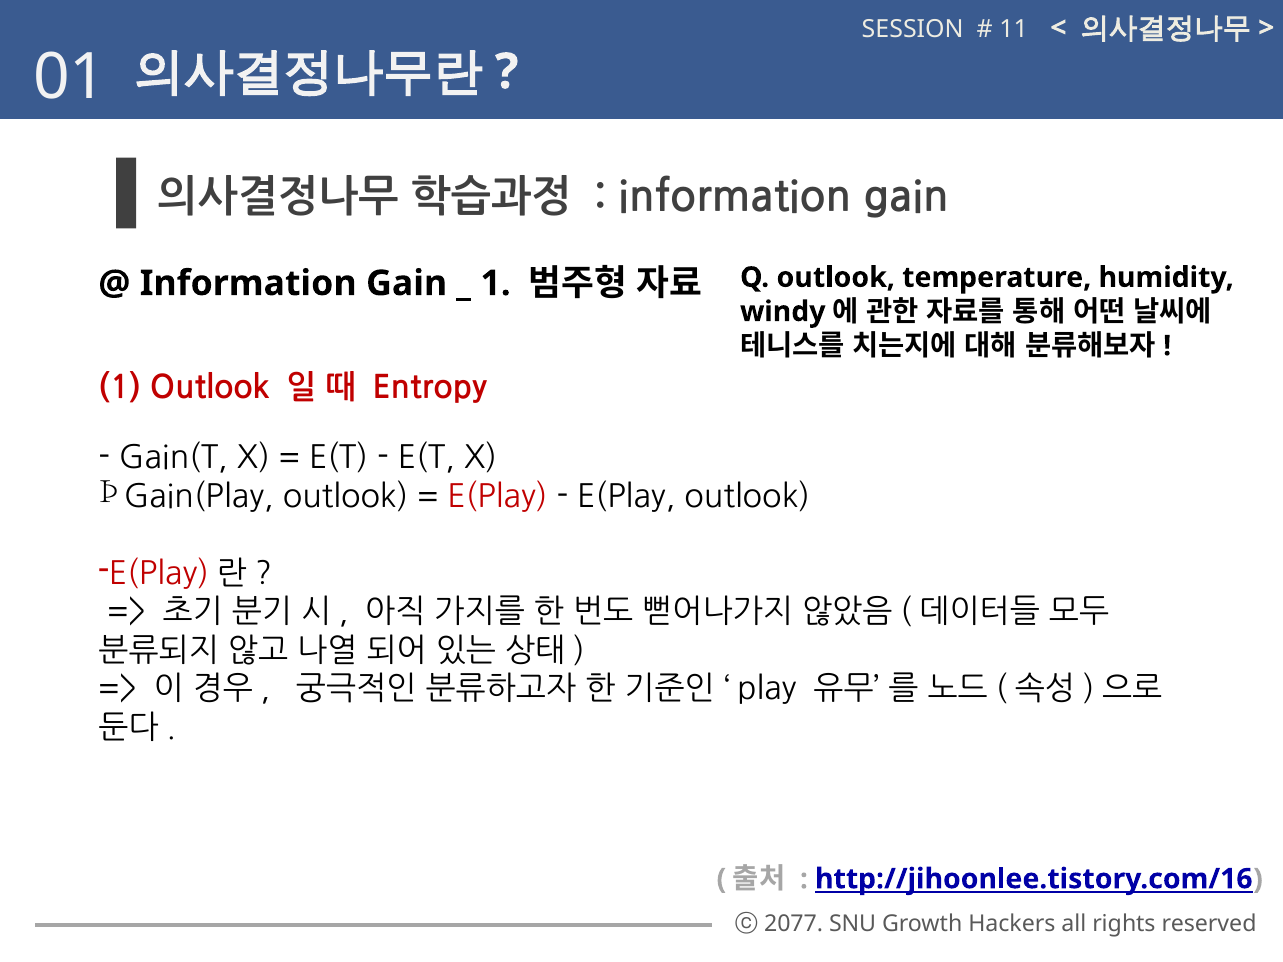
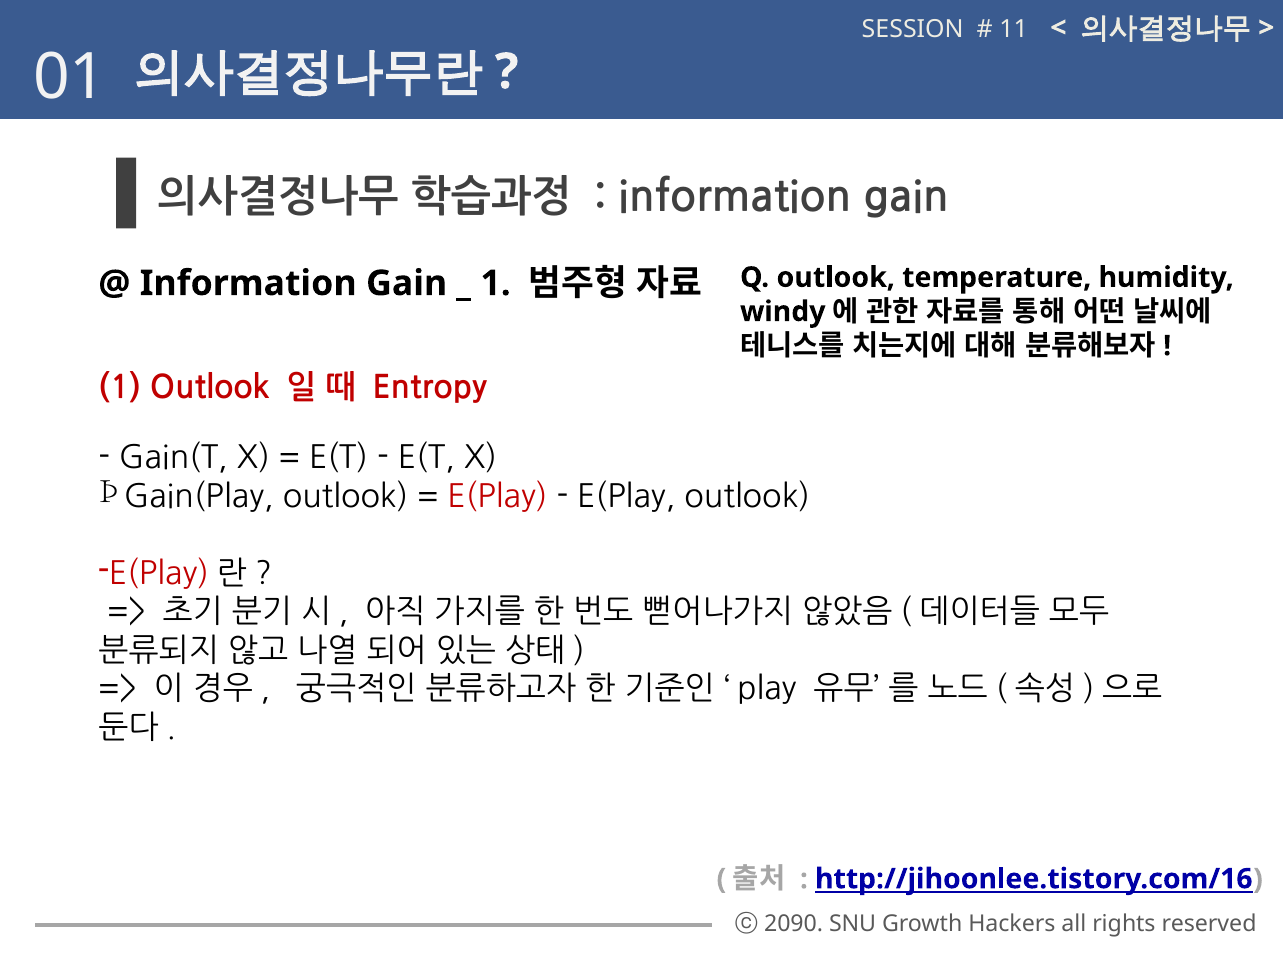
2077: 2077 -> 2090 (794, 925)
